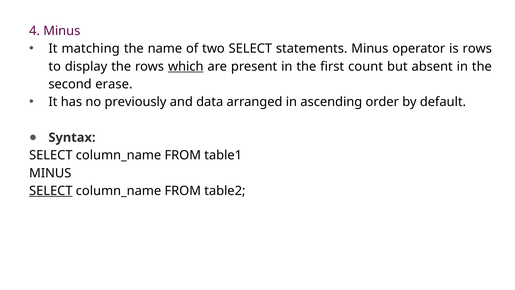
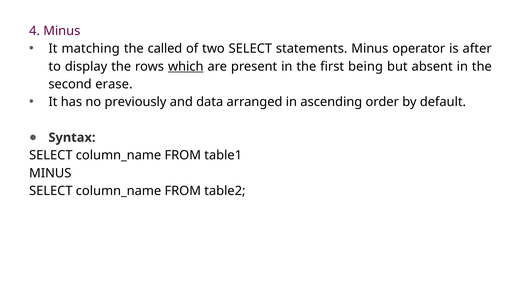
name: name -> called (165, 49)
is rows: rows -> after (477, 49)
count: count -> being (366, 66)
SELECT underline: present -> none (51, 191)
